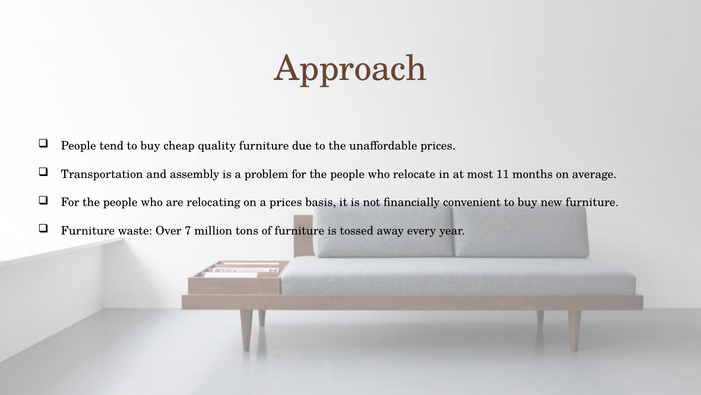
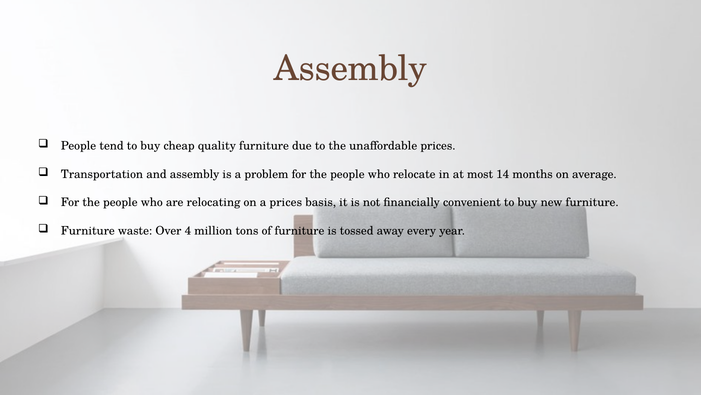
Approach: Approach -> Assembly (351, 68)
11: 11 -> 14 (503, 174)
7: 7 -> 4 (188, 231)
